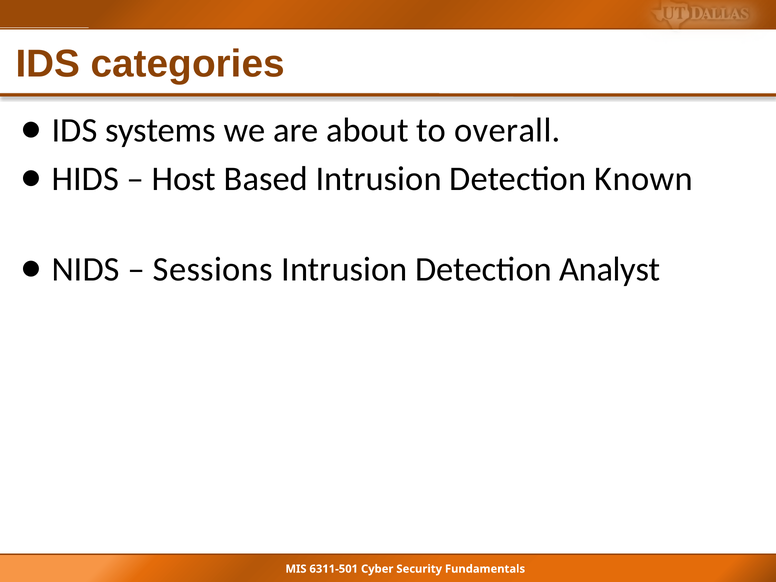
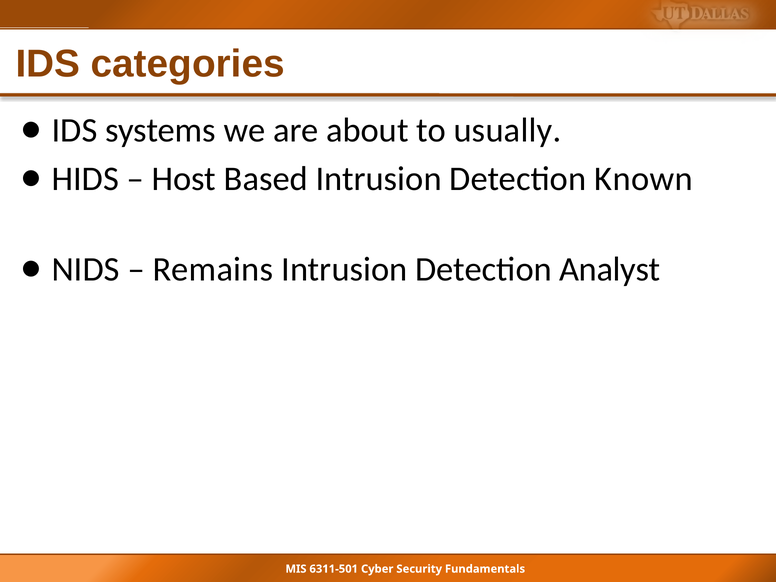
overall: overall -> usually (507, 130)
Sessions: Sessions -> Remains (213, 269)
